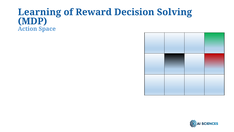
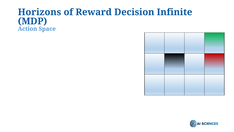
Learning: Learning -> Horizons (40, 12)
Solving: Solving -> Infinite (175, 12)
